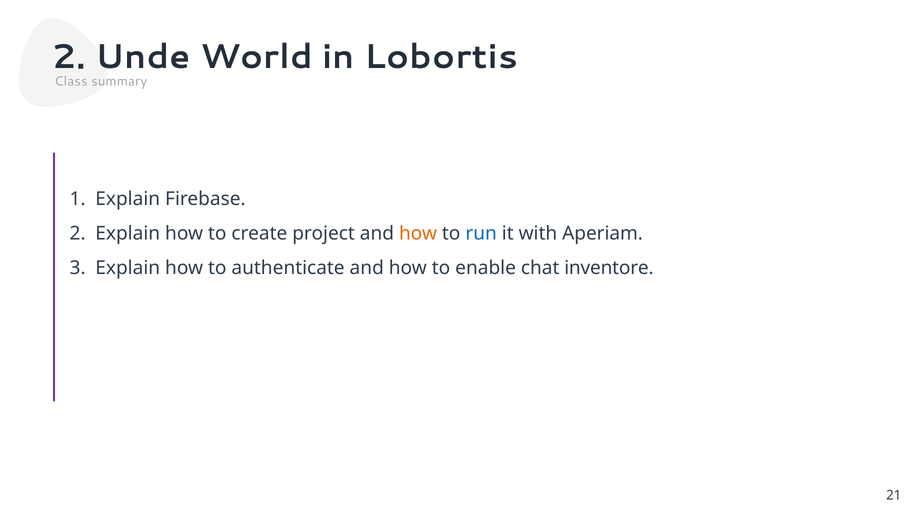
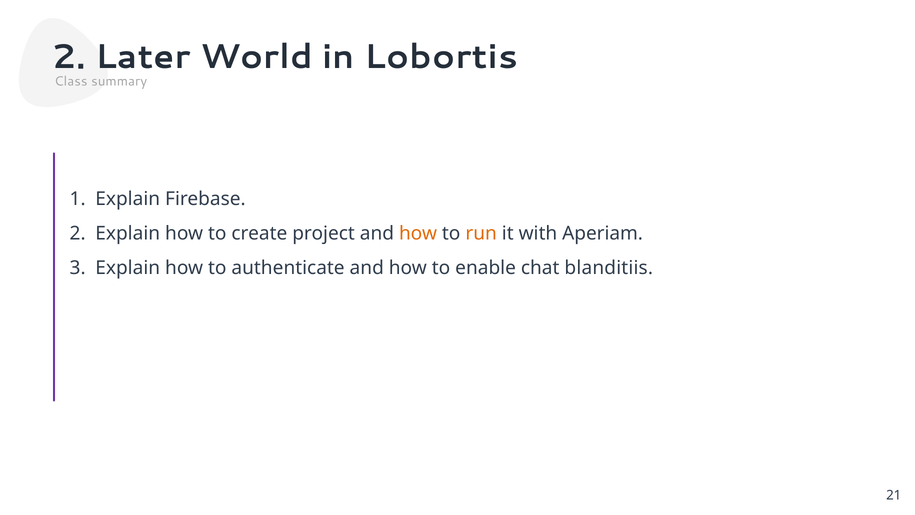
Unde: Unde -> Later (143, 57)
run colour: blue -> orange (481, 233)
inventore: inventore -> blanditiis (609, 268)
